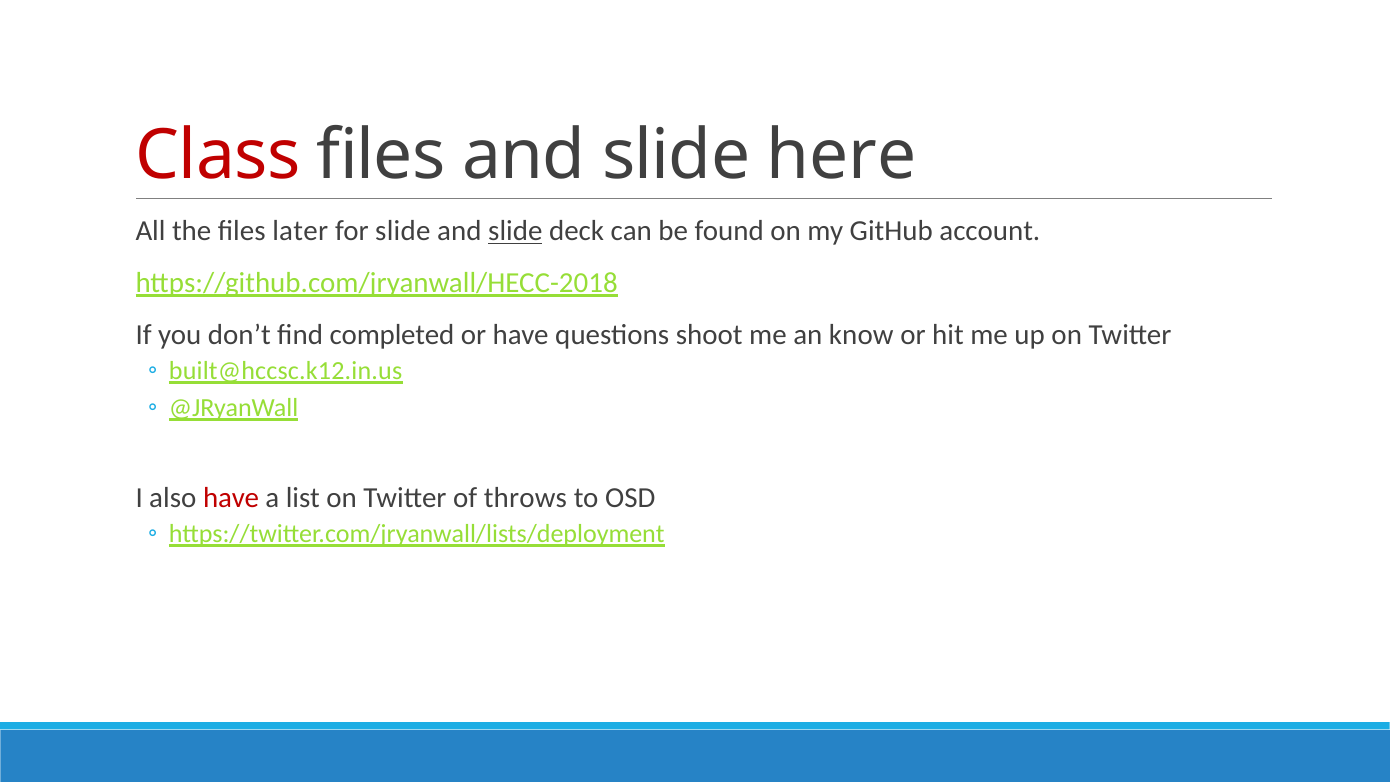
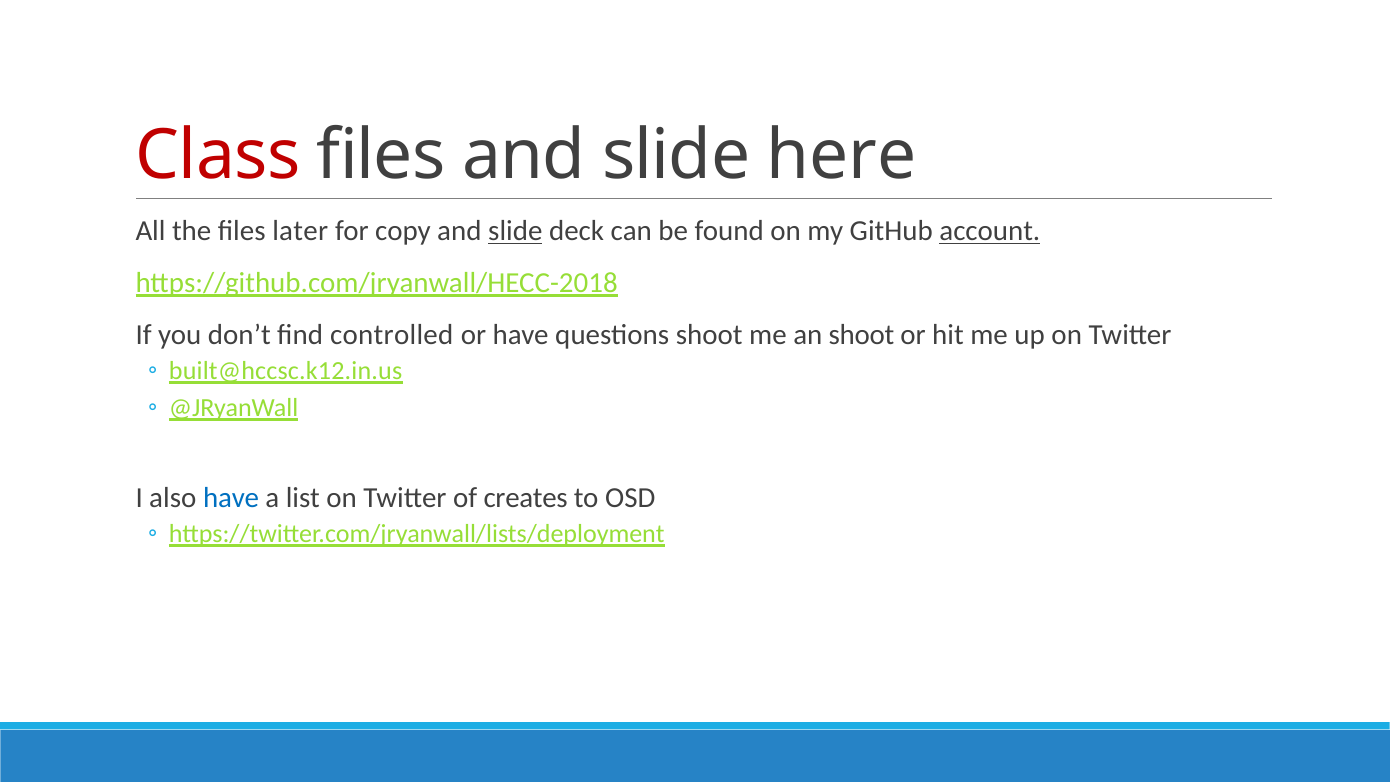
for slide: slide -> copy (403, 231)
account underline: none -> present (990, 231)
completed: completed -> controlled (392, 335)
an know: know -> shoot (861, 335)
have colour: red -> blue (231, 498)
throws: throws -> creates (526, 498)
